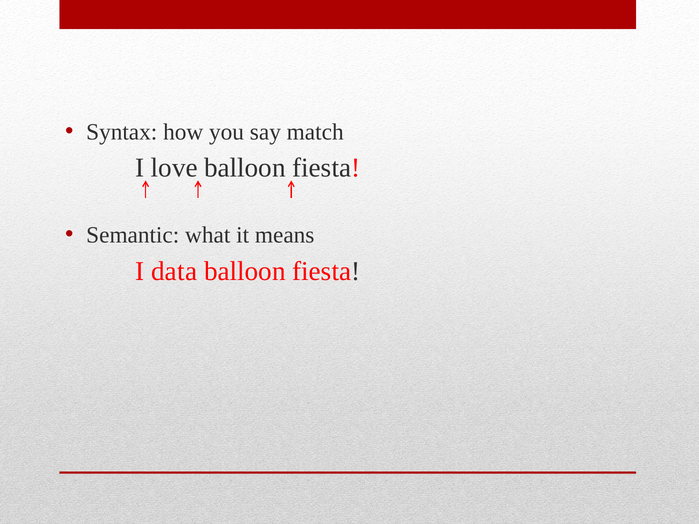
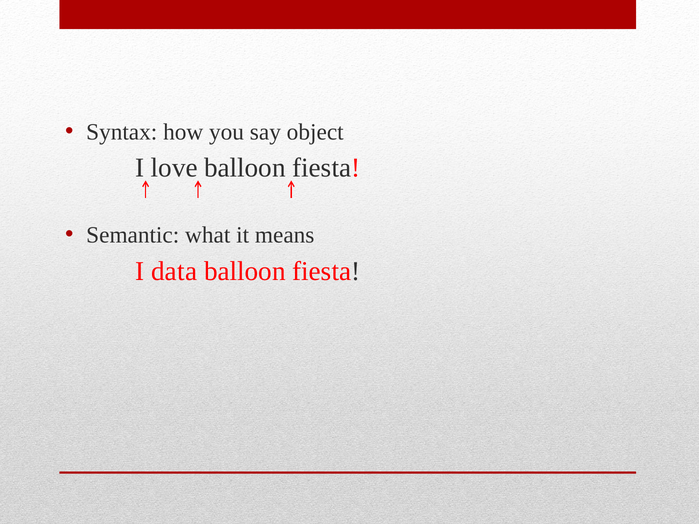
match: match -> object (315, 132)
